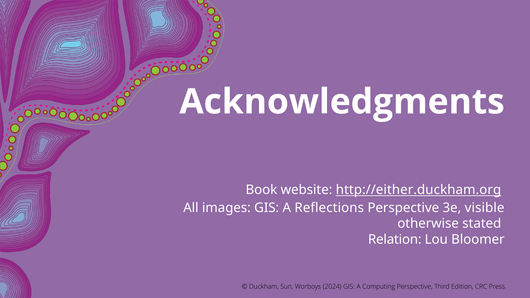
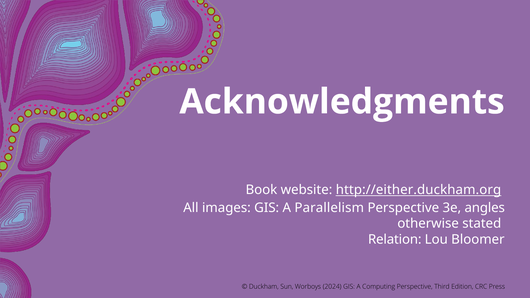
Reflections: Reflections -> Parallelism (329, 208)
visible: visible -> angles (485, 208)
